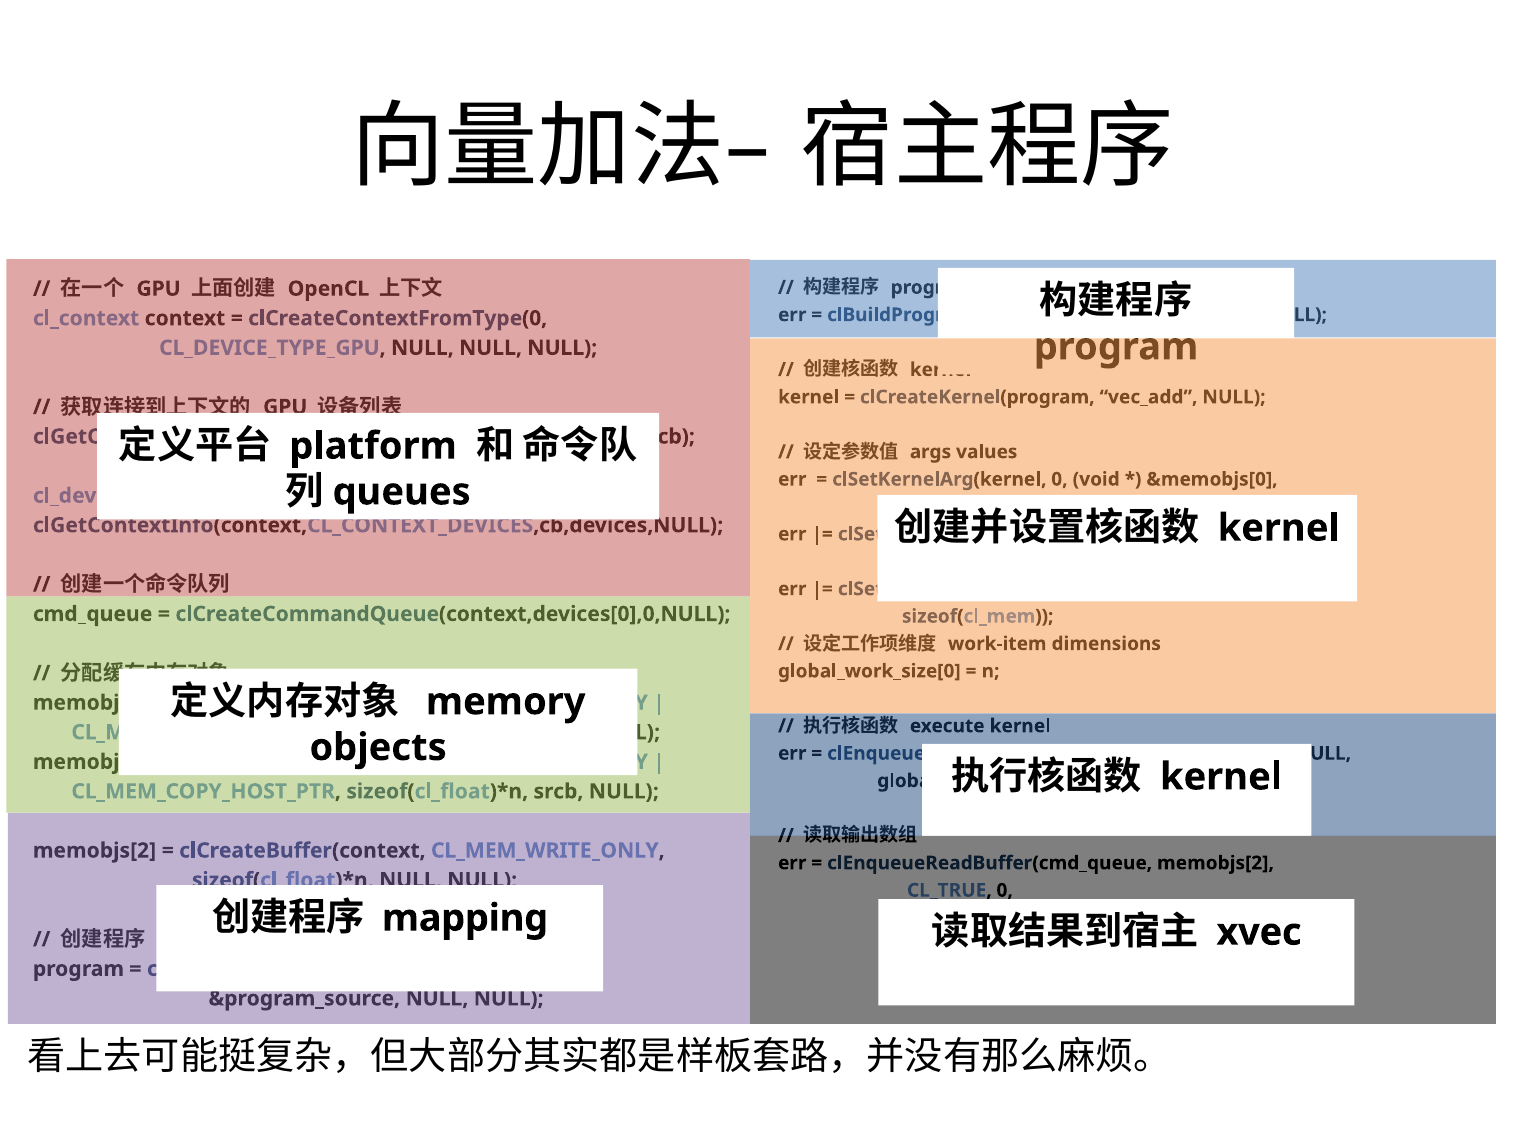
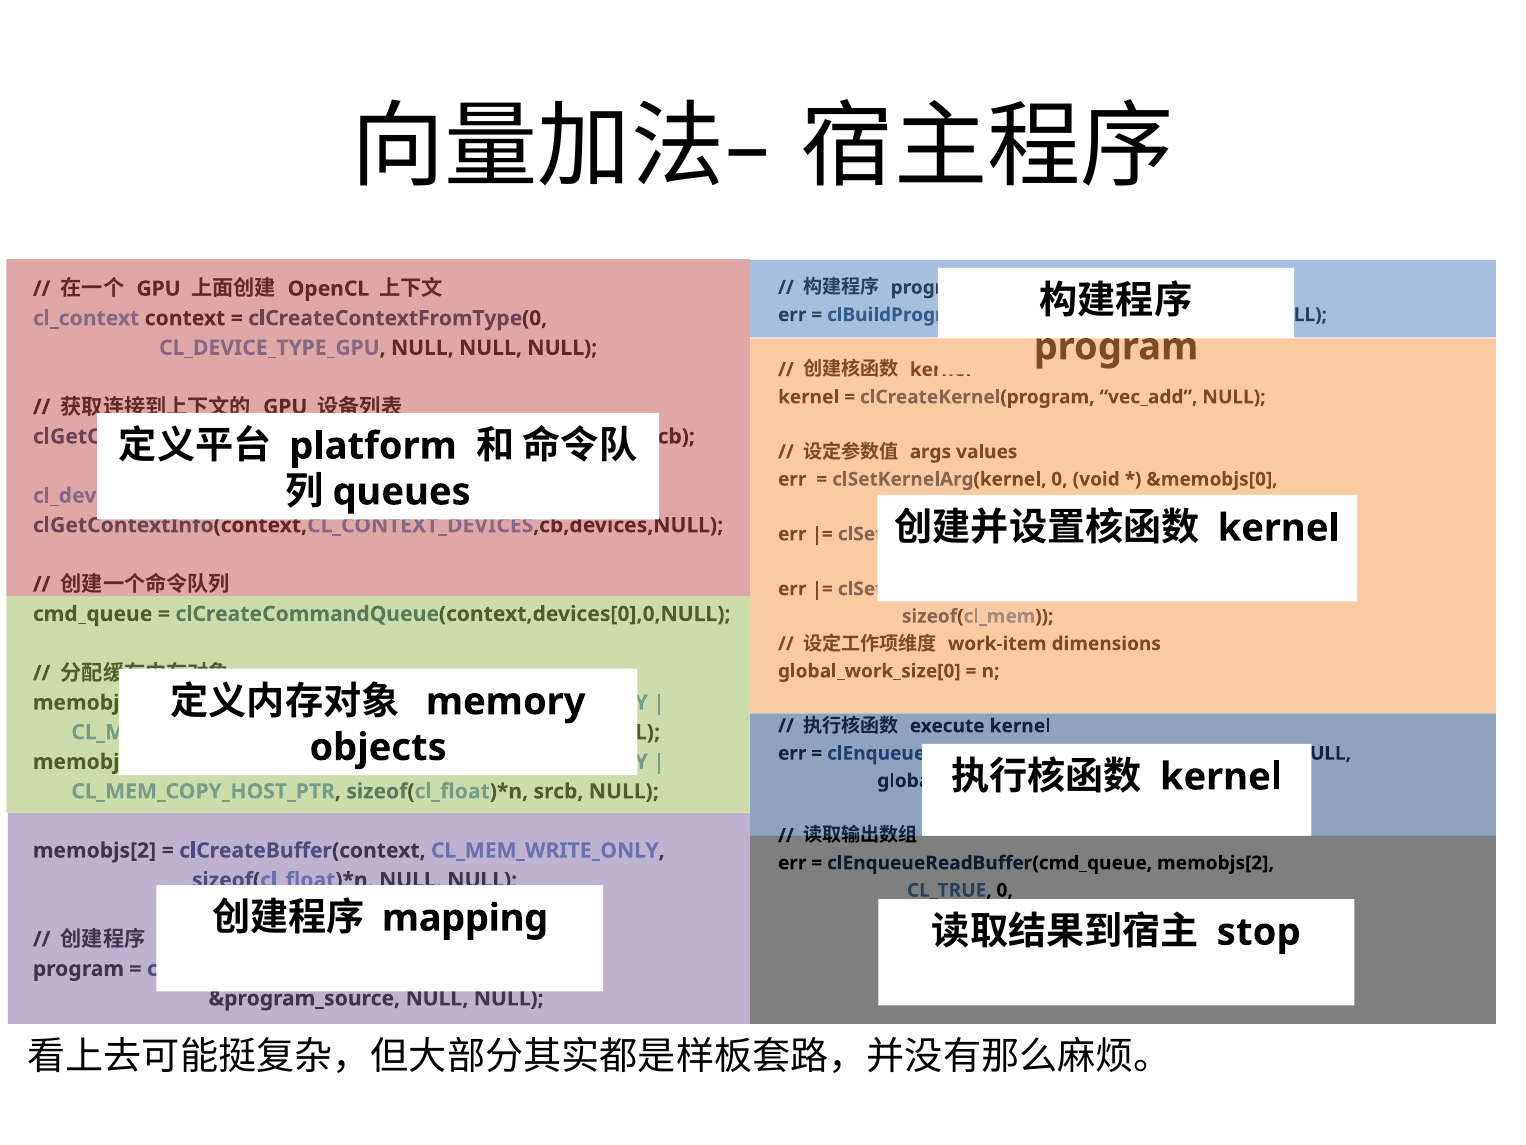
xvec: xvec -> stop (1259, 932)
